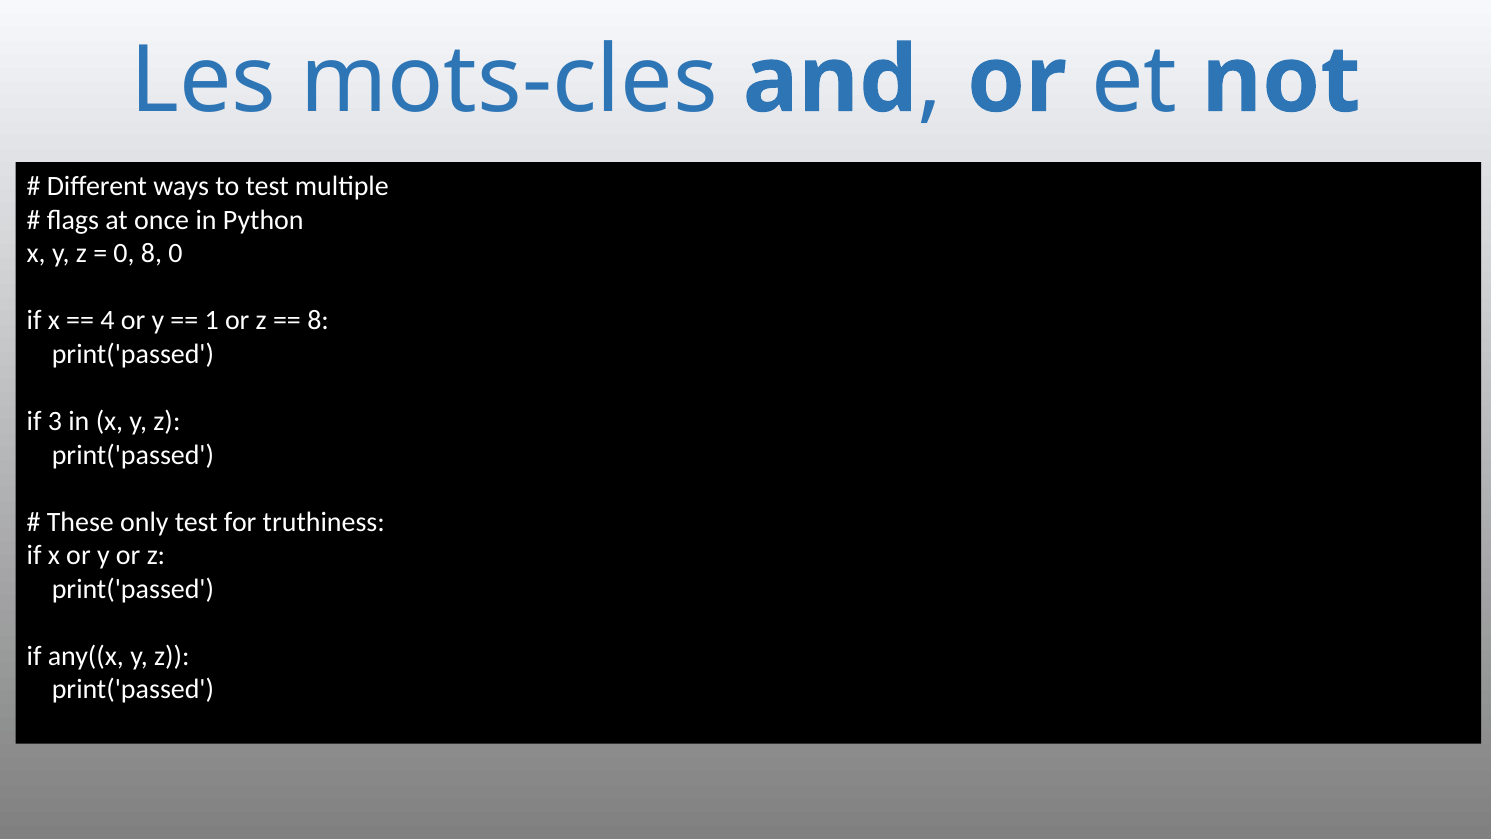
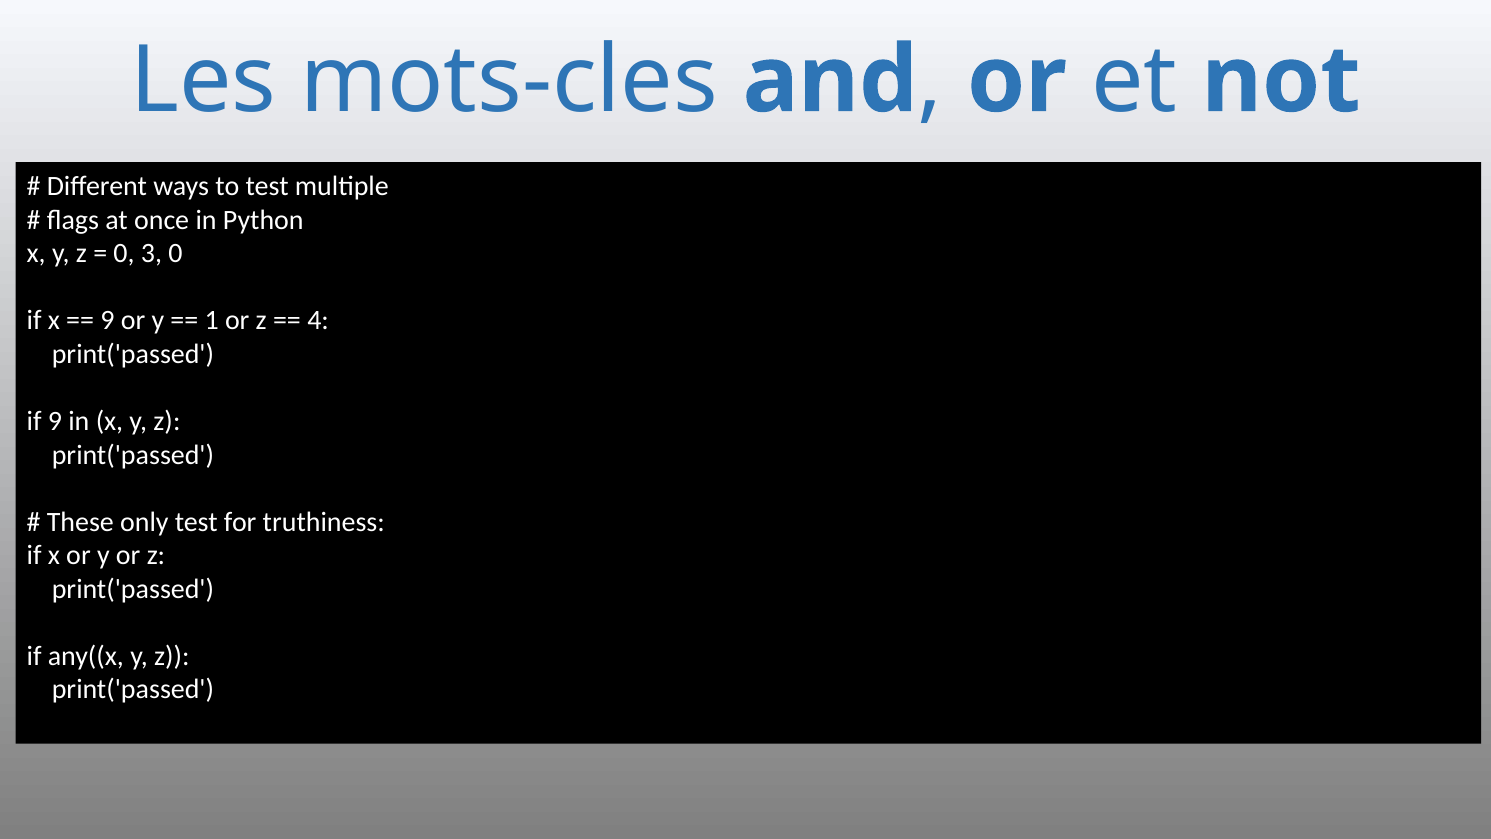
0 8: 8 -> 3 (151, 253)
4: 4 -> 9 (107, 320)
8: 8 -> 4 (318, 320)
if 3: 3 -> 9 (55, 421)
